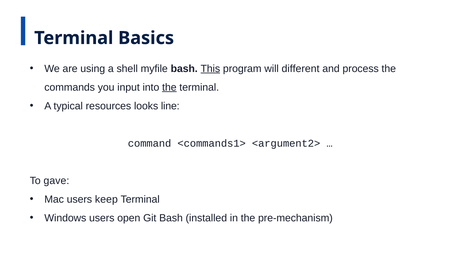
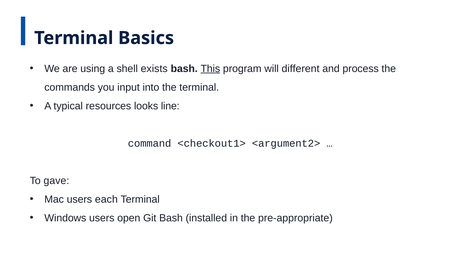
myfile: myfile -> exists (154, 69)
the underline: present -> none (169, 87)
<commands1>: <commands1> -> <checkout1> (212, 143)
keep: keep -> each (106, 199)
pre-mechanism: pre-mechanism -> pre-appropriate (295, 218)
